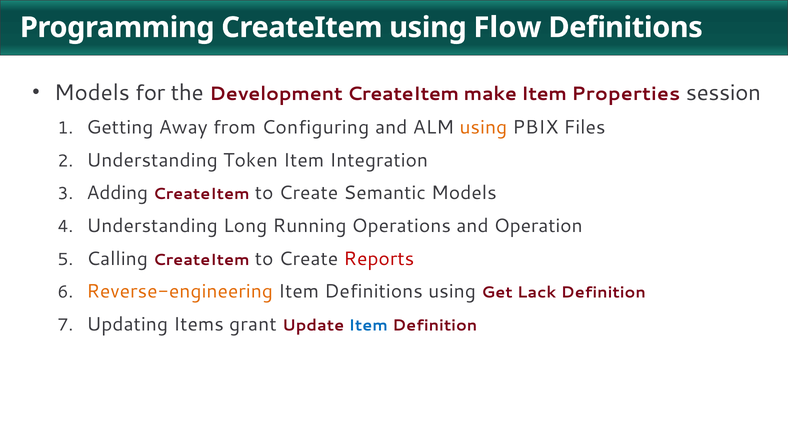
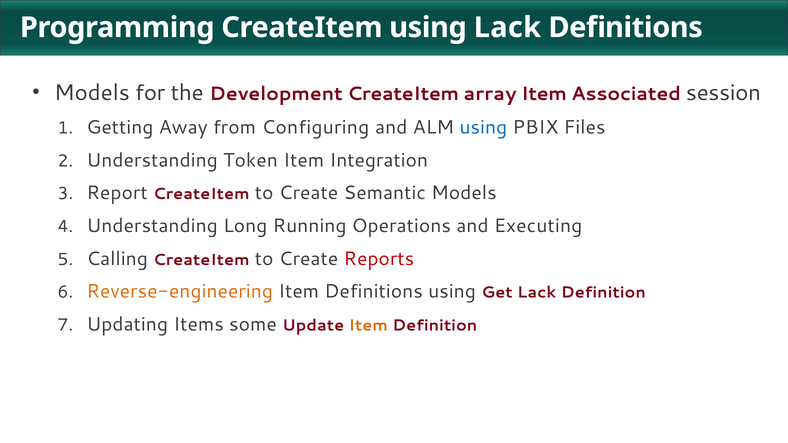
using Flow: Flow -> Lack (507, 28)
make: make -> array (490, 94)
Properties: Properties -> Associated (626, 94)
using colour: orange -> blue (483, 127)
Adding: Adding -> Report (117, 193)
Operation: Operation -> Executing (538, 226)
grant: grant -> some (253, 325)
Item colour: blue -> orange (368, 326)
